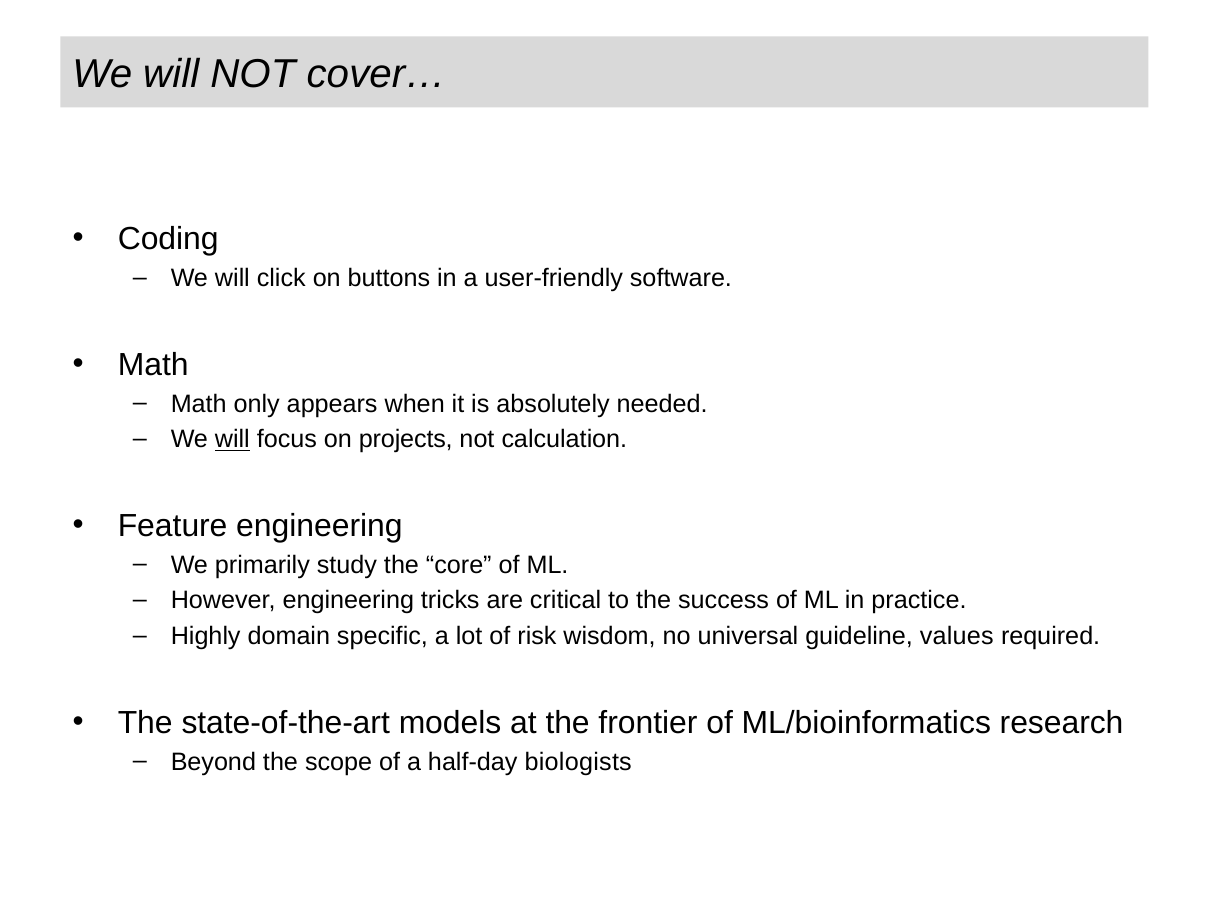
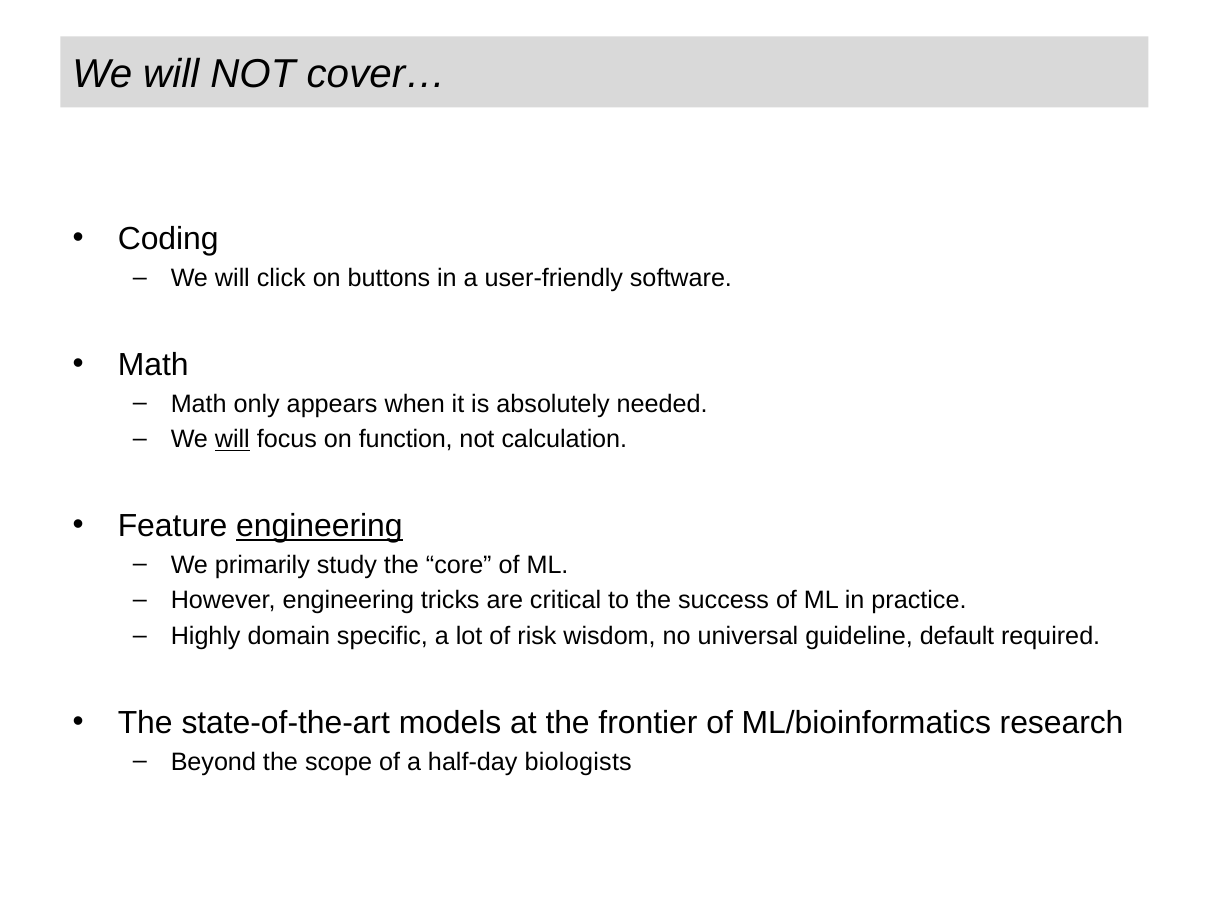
projects: projects -> function (406, 439)
engineering underline: none -> present (319, 526)
values: values -> default (957, 636)
